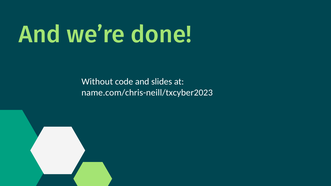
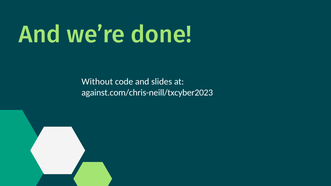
name.com/chris-neill/txcyber2023: name.com/chris-neill/txcyber2023 -> against.com/chris-neill/txcyber2023 (147, 93)
